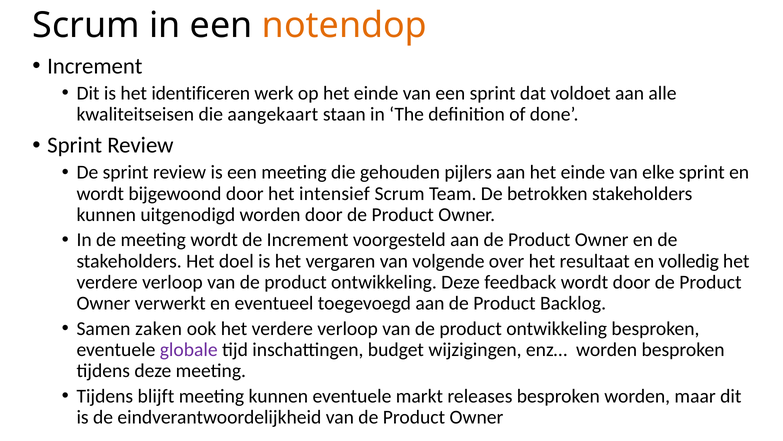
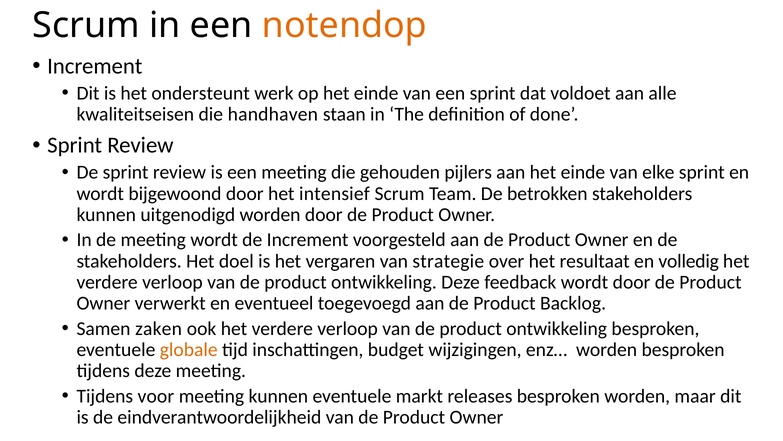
identificeren: identificeren -> ondersteunt (201, 93)
aangekaart: aangekaart -> handhaven (273, 114)
volgende: volgende -> strategie (448, 261)
globale colour: purple -> orange (189, 349)
blijft: blijft -> voor (156, 396)
